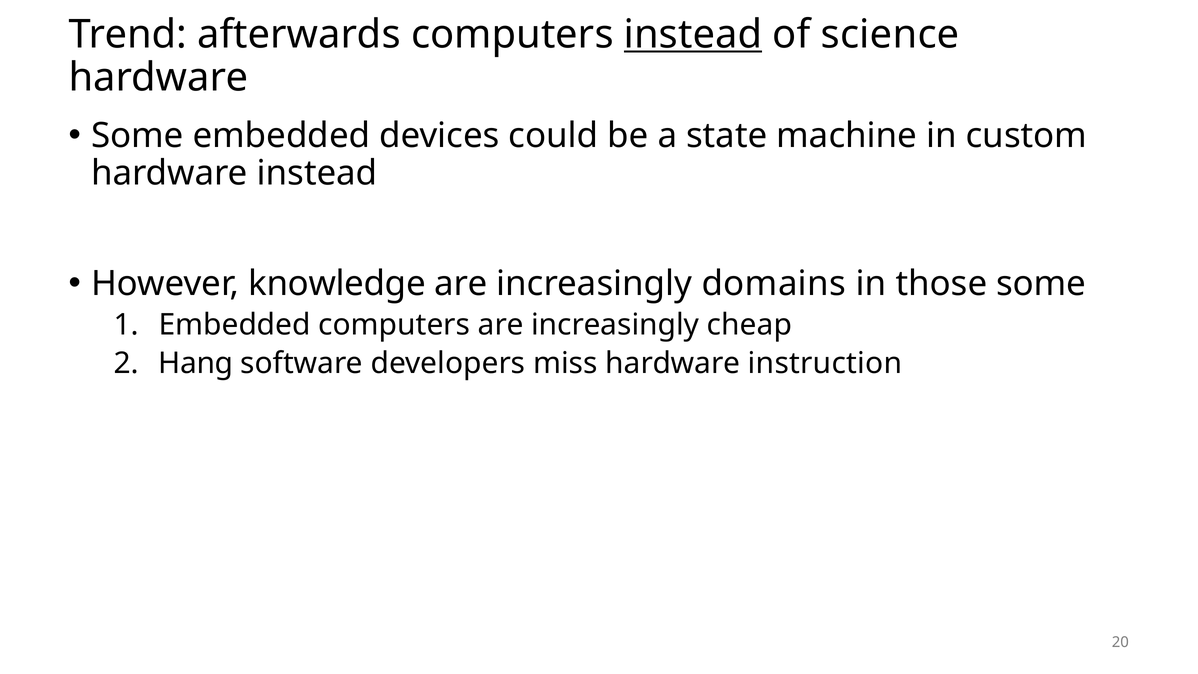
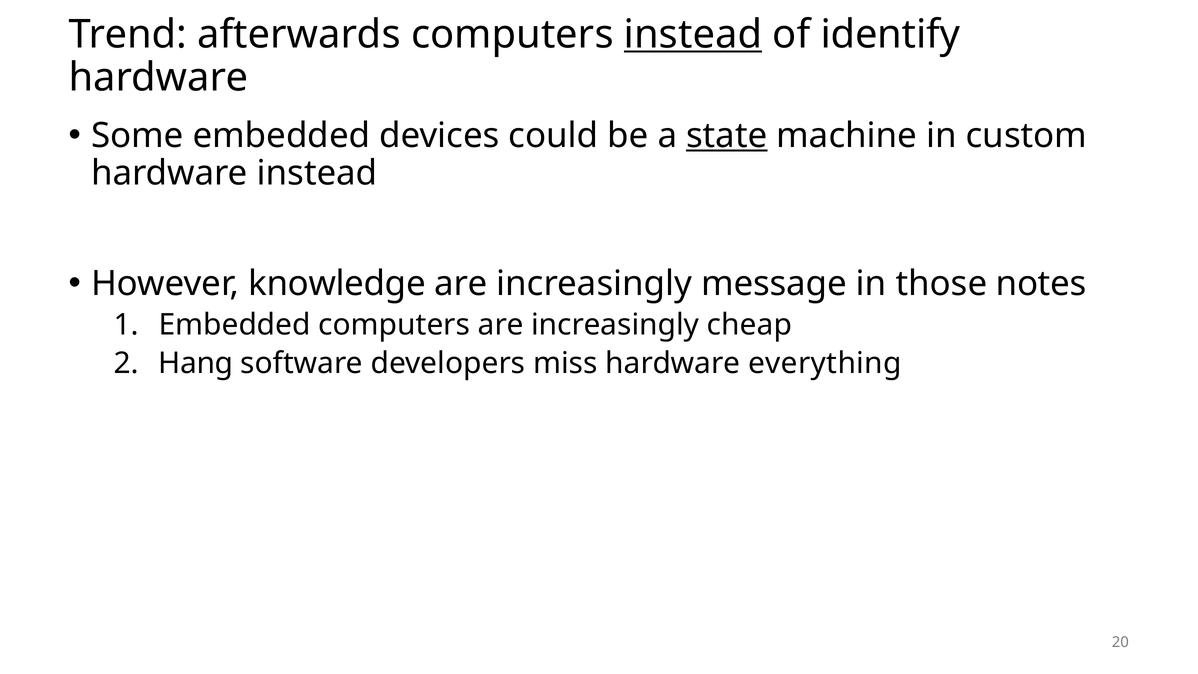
science: science -> identify (890, 34)
state underline: none -> present (727, 135)
domains: domains -> message (774, 284)
those some: some -> notes (1041, 284)
instruction: instruction -> everything (825, 364)
